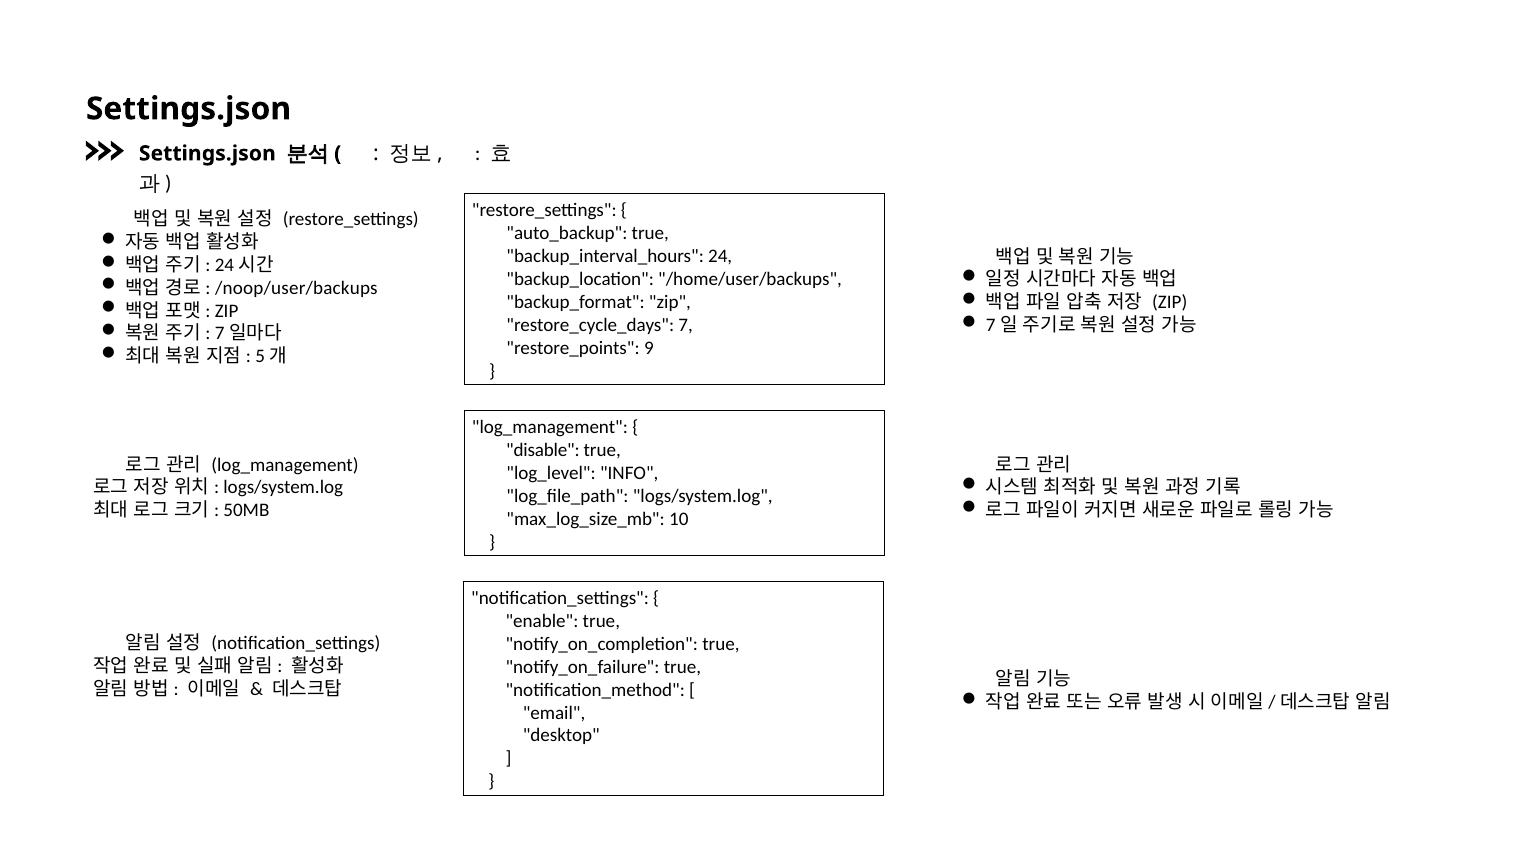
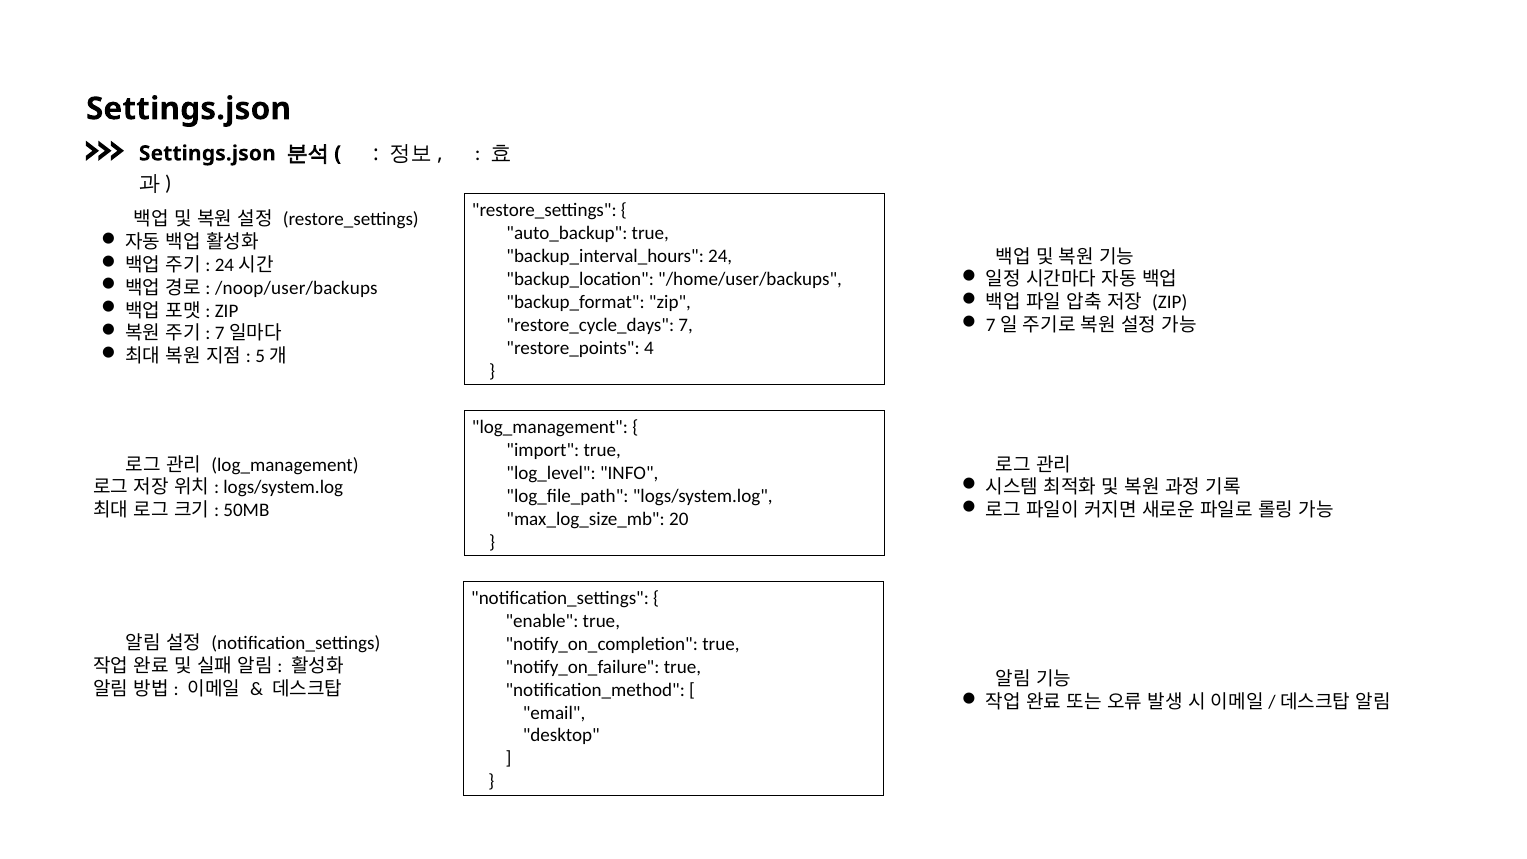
9: 9 -> 4 (649, 348)
disable: disable -> import (543, 450)
10: 10 -> 20 (679, 519)
